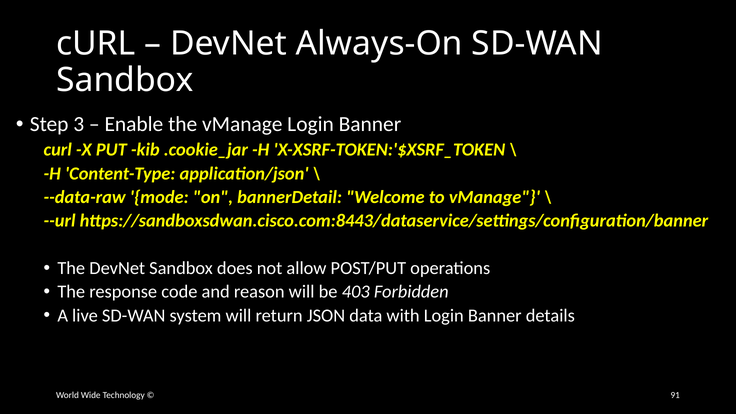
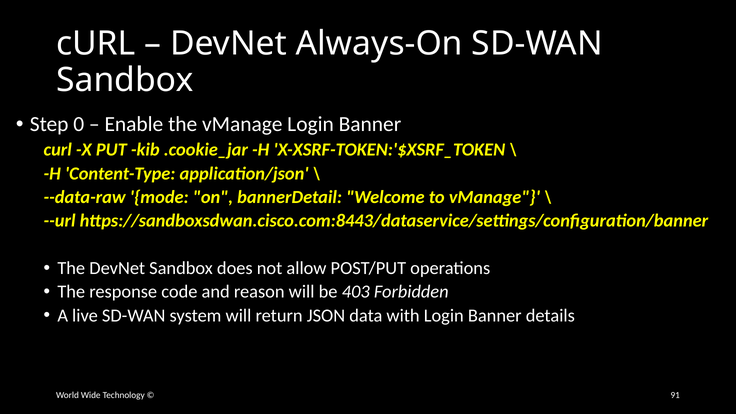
3: 3 -> 0 (79, 124)
